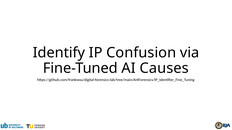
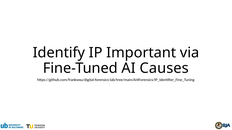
Confusion: Confusion -> Important (141, 53)
